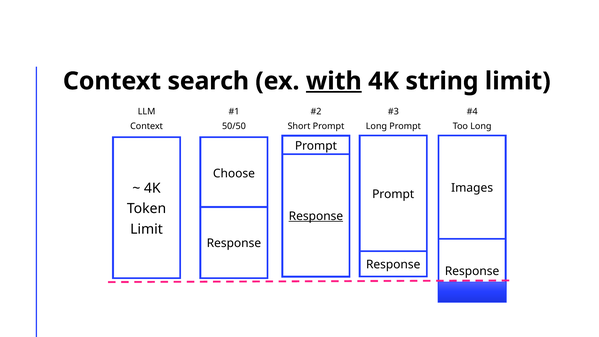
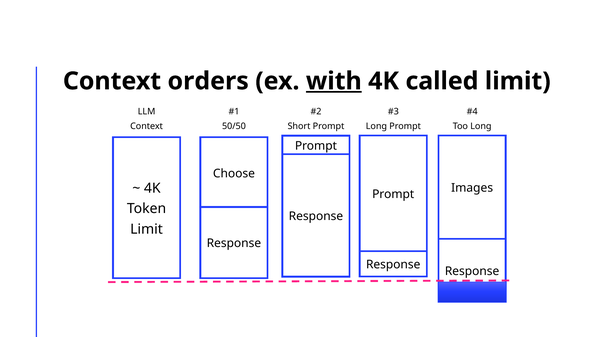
search: search -> orders (208, 81)
string: string -> called (442, 81)
Response underline: present -> none (316, 216)
